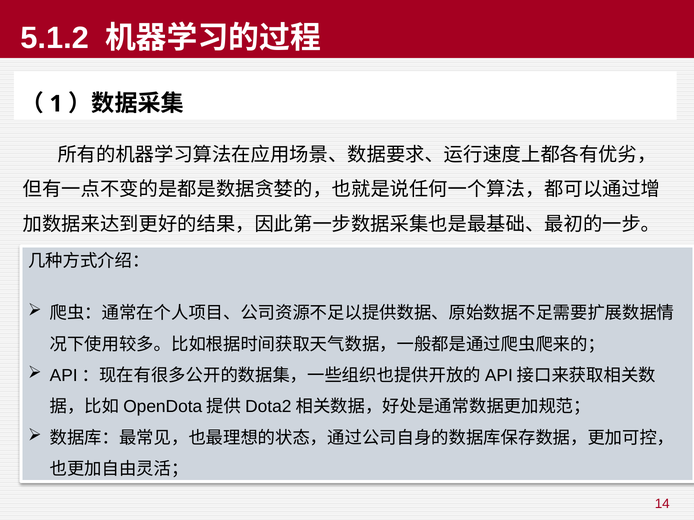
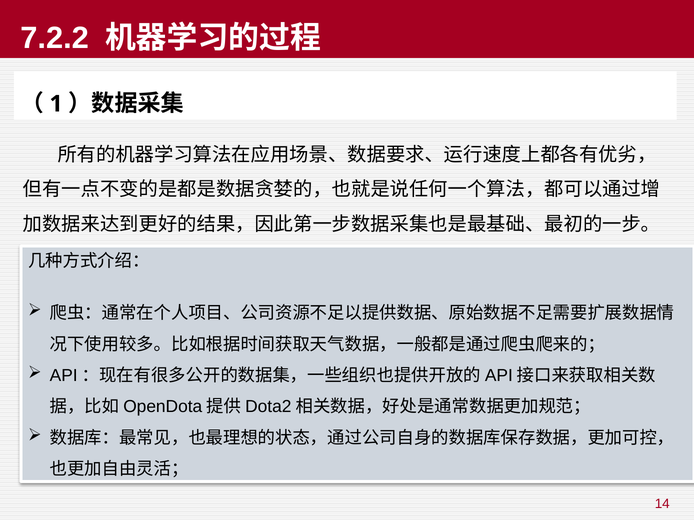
5.1.2: 5.1.2 -> 7.2.2 (55, 38)
